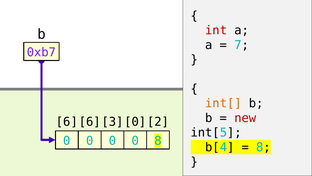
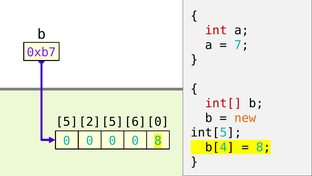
int[ colour: orange -> red (223, 103)
new colour: red -> orange (245, 118)
6: 6 -> 5 (67, 121)
6: 6 -> 2 (90, 121)
3: 3 -> 5 (113, 121)
0: 0 -> 6 (135, 121)
2: 2 -> 0 (158, 121)
